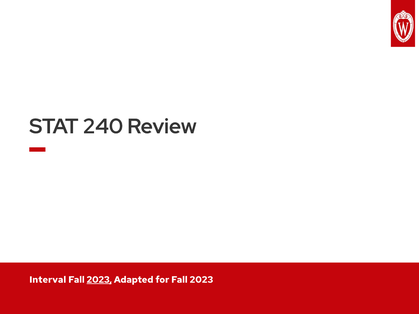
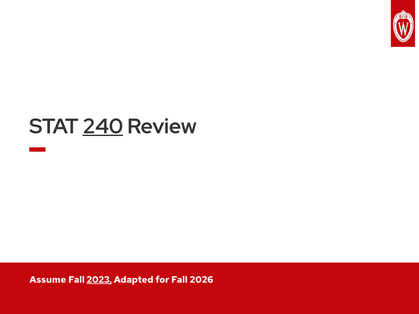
240 underline: none -> present (103, 126)
Interval: Interval -> Assume (48, 280)
for Fall 2023: 2023 -> 2026 (201, 280)
